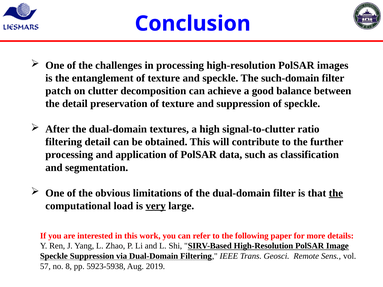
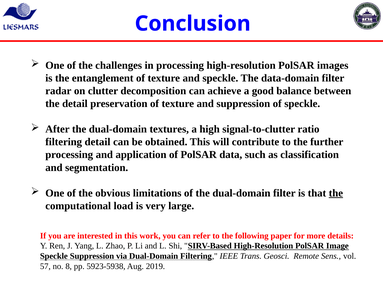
such-domain: such-domain -> data-domain (290, 78)
patch: patch -> radar (58, 91)
very underline: present -> none (156, 206)
